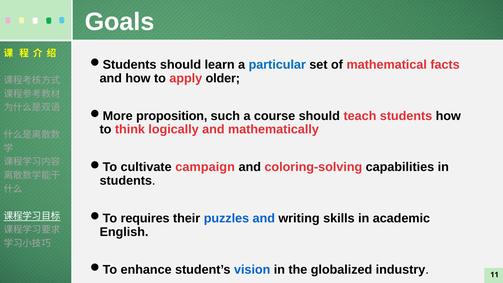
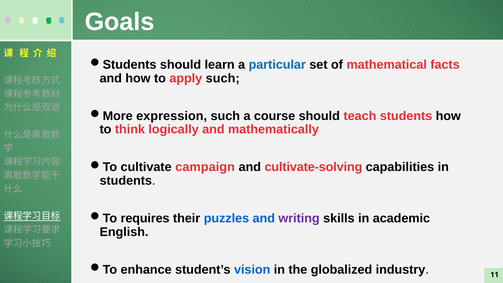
apply older: older -> such (223, 78)
proposition: proposition -> expression (172, 116)
coloring-solving: coloring-solving -> cultivate-solving (313, 167)
writing colour: black -> purple (299, 218)
